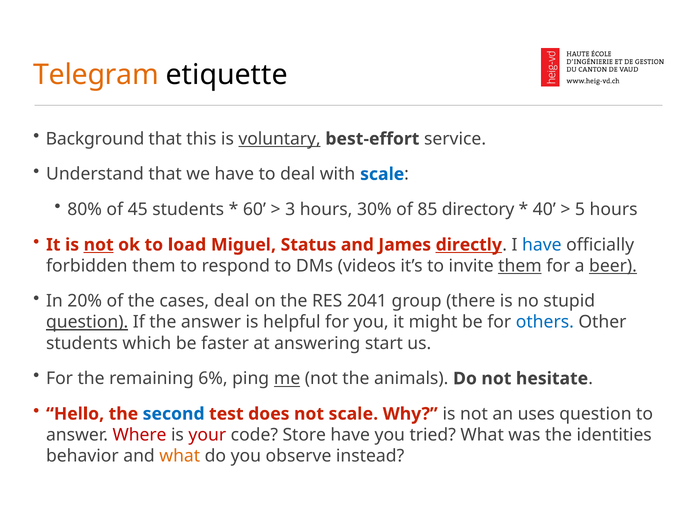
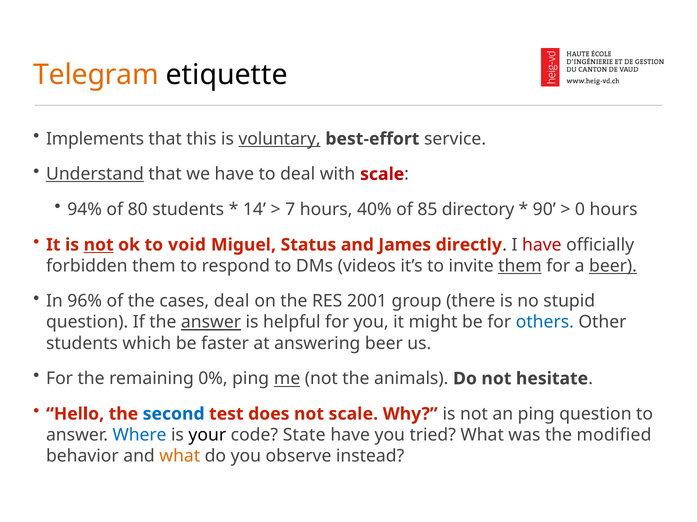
Background: Background -> Implements (95, 139)
Understand underline: none -> present (95, 174)
scale colour: blue -> red (382, 174)
80%: 80% -> 94% (85, 210)
45: 45 -> 80 (138, 210)
60: 60 -> 14 (255, 210)
3: 3 -> 7 (290, 210)
30%: 30% -> 40% (374, 210)
40: 40 -> 90 (544, 210)
5: 5 -> 0 (580, 210)
load: load -> void (187, 245)
directly underline: present -> none (469, 245)
have colour: blue -> red (542, 245)
20%: 20% -> 96% (85, 302)
2041: 2041 -> 2001 (367, 302)
question underline: present -> none (87, 323)
answer underline: none -> present (211, 323)
answering start: start -> beer (384, 344)
6%: 6% -> 0% (213, 379)
an uses: uses -> ping (536, 414)
Where colour: red -> blue (140, 436)
your colour: red -> black (207, 436)
Store: Store -> State (304, 436)
identities: identities -> modified (614, 436)
